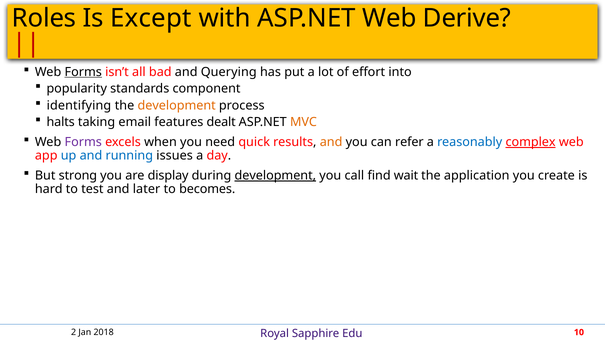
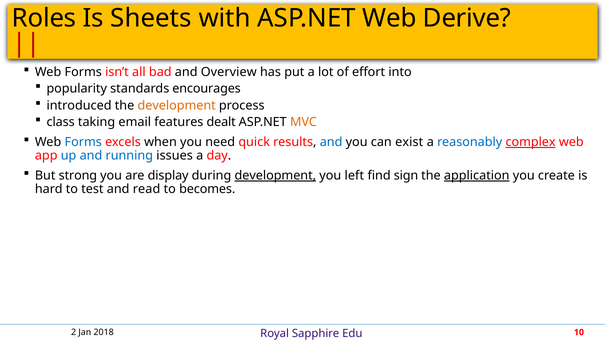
Except: Except -> Sheets (151, 18)
Forms underline: present -> none (83, 72)
Querying: Querying -> Overview (229, 72)
component: component -> encourages (207, 89)
identifying: identifying -> introduced (79, 105)
halts: halts -> class (61, 122)
Forms colour: purple -> blue (83, 142)
and colour: orange -> blue (331, 142)
refer: refer -> exist (409, 142)
call: call -> left (354, 176)
wait: wait -> sign (406, 176)
application underline: none -> present (477, 176)
later: later -> read (147, 189)
